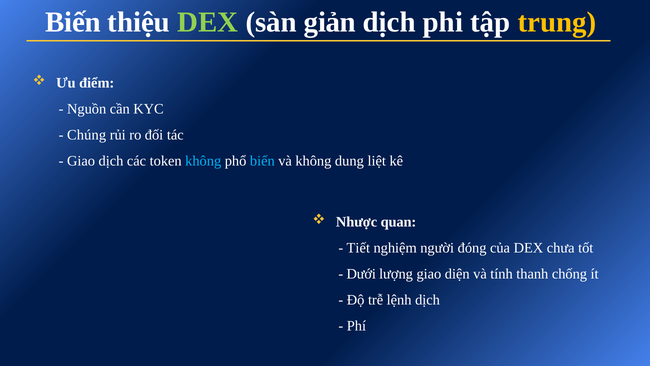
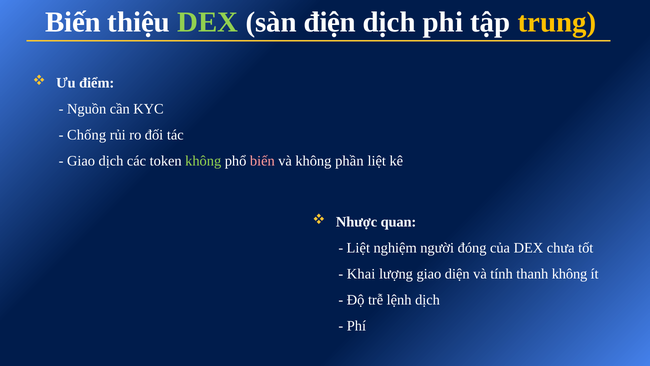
giản: giản -> điện (330, 22)
Chúng: Chúng -> Chống (87, 135)
không colour: light blue -> light green (203, 161)
biến colour: light blue -> pink (262, 161)
dung: dung -> phần (349, 161)
Tiết: Tiết -> Liệt (358, 248)
Dưới: Dưới -> Khai (361, 274)
thanh chống: chống -> không (570, 274)
